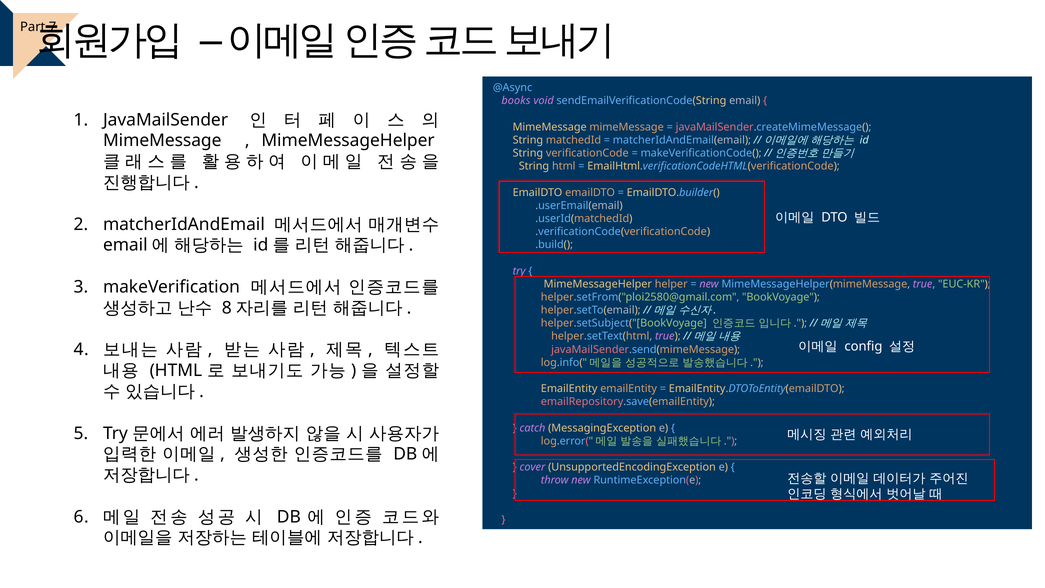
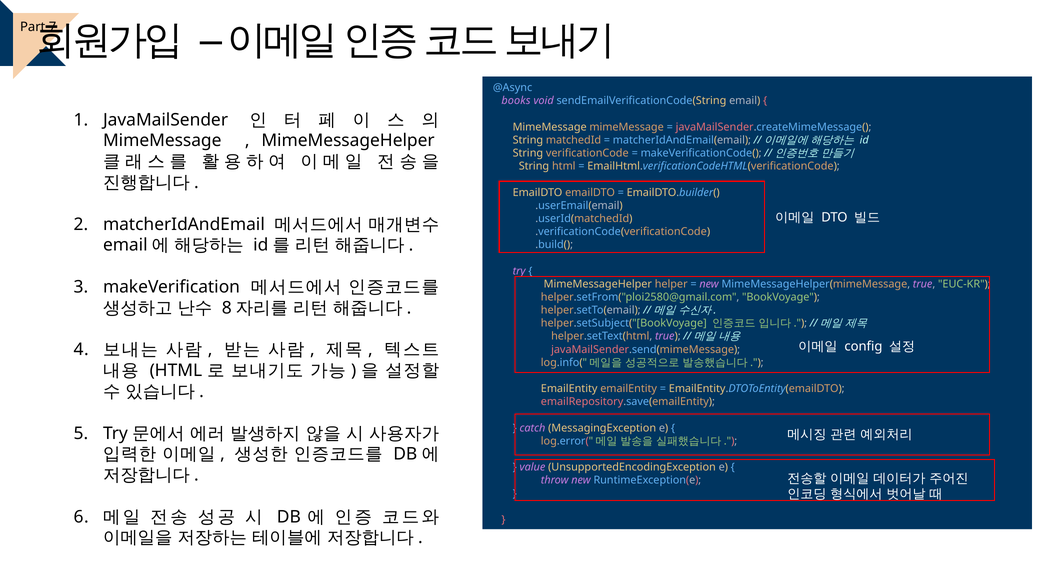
cover: cover -> value (532, 467)
